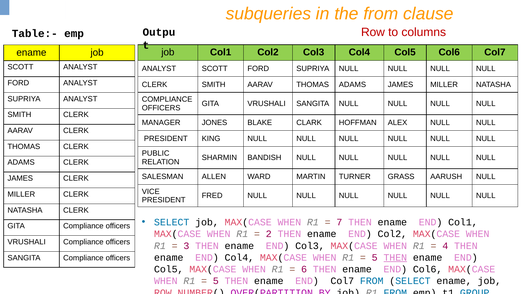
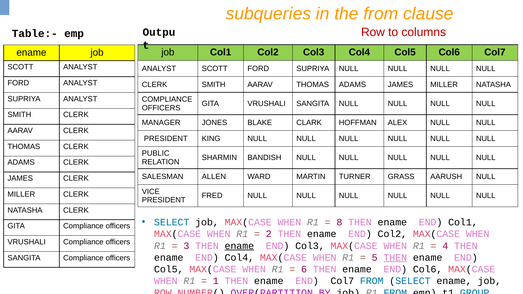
7: 7 -> 8 (339, 222)
ename underline: none -> present (239, 246)
5: 5 -> 1 (216, 281)
